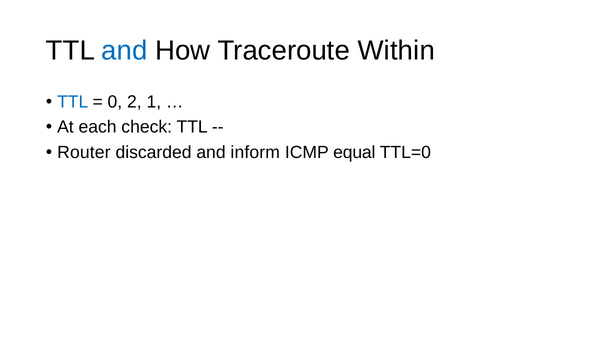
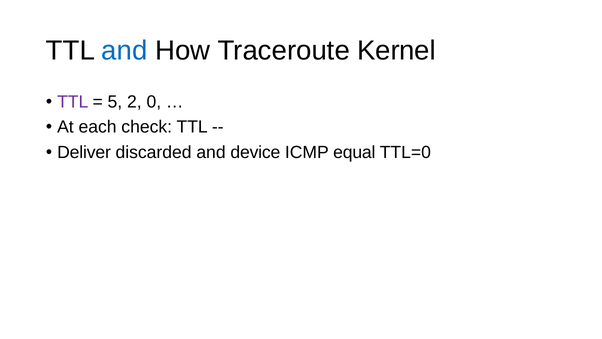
Within: Within -> Kernel (397, 51)
TTL colour: blue -> purple (73, 102)
0: 0 -> 5 (115, 102)
1: 1 -> 0 (154, 102)
Router: Router -> Deliver (84, 152)
inform: inform -> device (255, 152)
